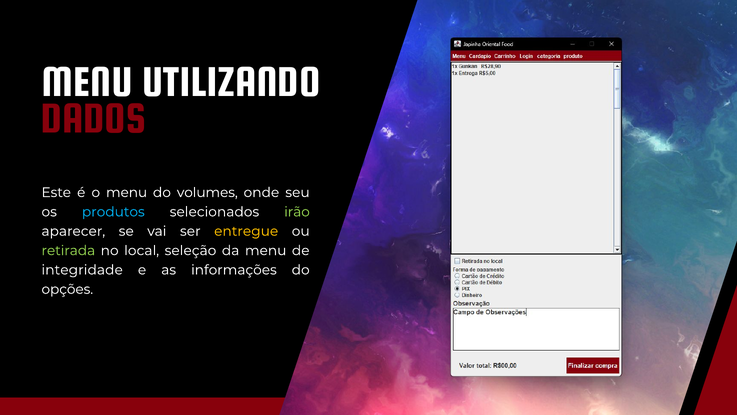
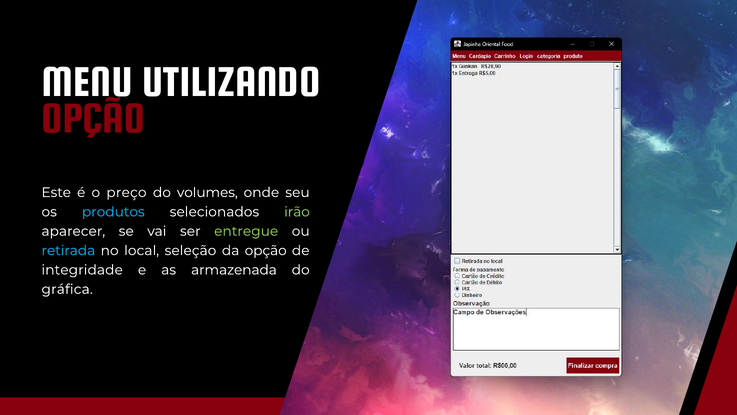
DADOS: DADOS -> OPÇÃO (93, 118)
o menu: menu -> preço (126, 192)
entregue colour: yellow -> light green (246, 231)
retirada colour: light green -> light blue (68, 250)
da menu: menu -> opção (266, 250)
informações: informações -> armazenada (234, 270)
opções: opções -> gráfica (67, 289)
